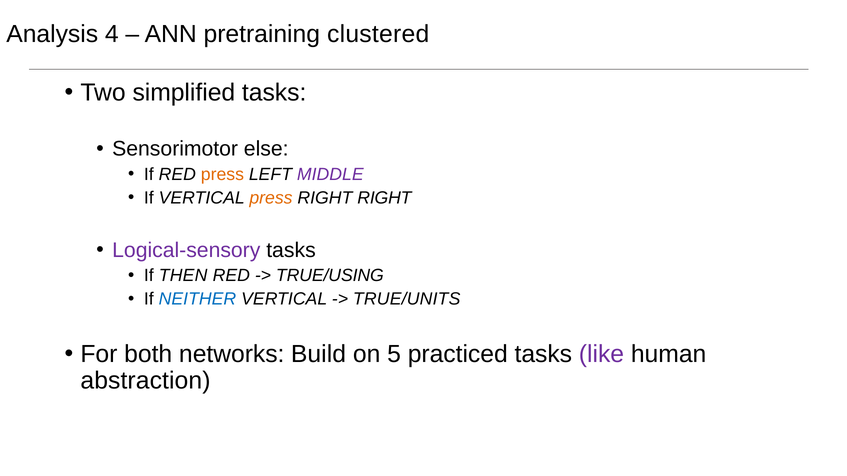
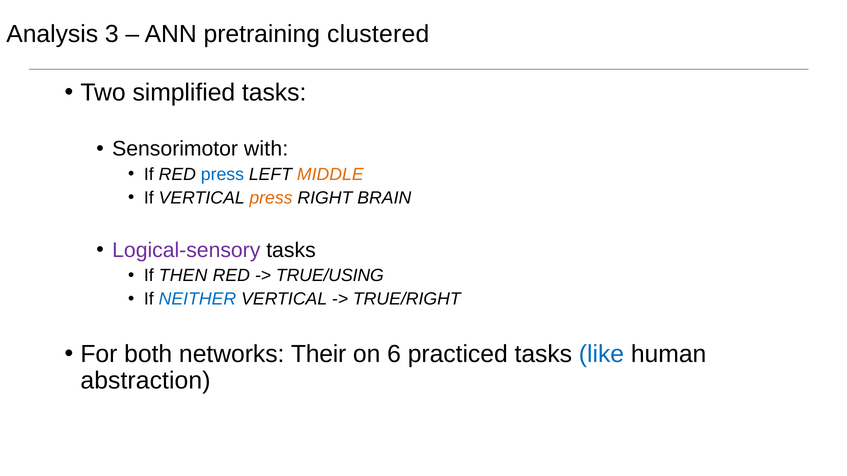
4: 4 -> 3 (112, 34)
else: else -> with (266, 149)
press colour: orange -> blue (222, 174)
MIDDLE colour: purple -> orange (330, 174)
RIGHT RIGHT: RIGHT -> BRAIN (384, 198)
TRUE/UNITS: TRUE/UNITS -> TRUE/RIGHT (407, 299)
Build: Build -> Their (319, 354)
5: 5 -> 6 (394, 354)
like colour: purple -> blue (601, 354)
